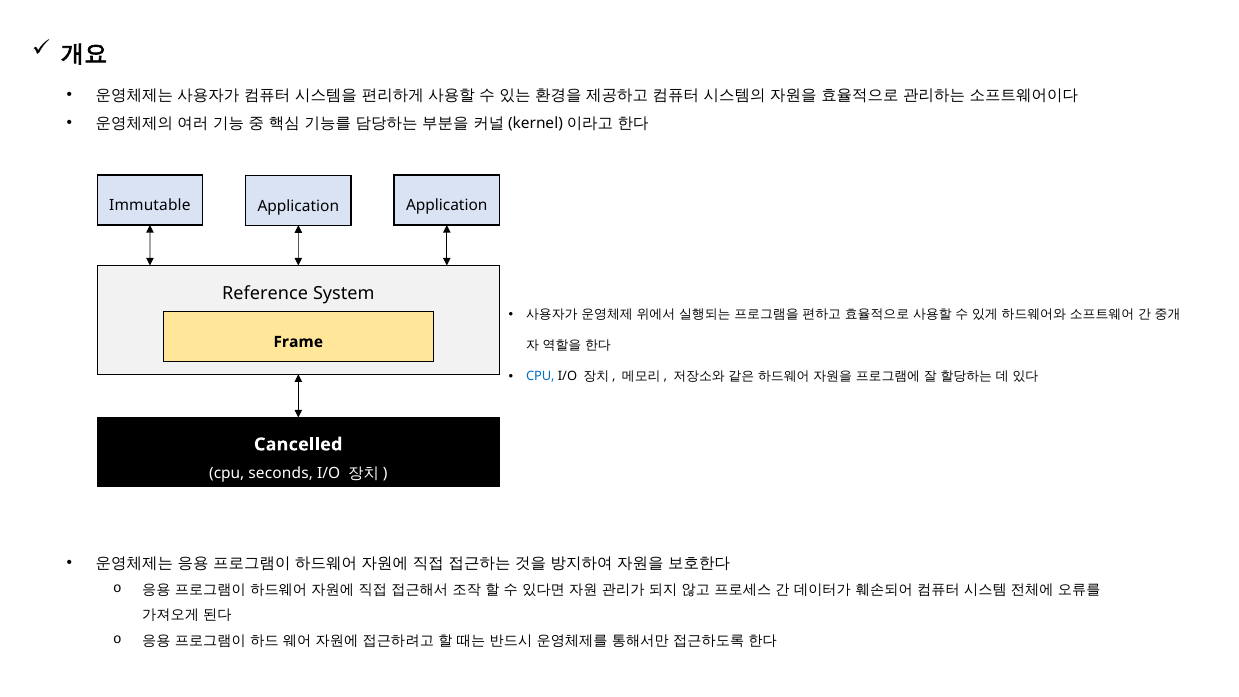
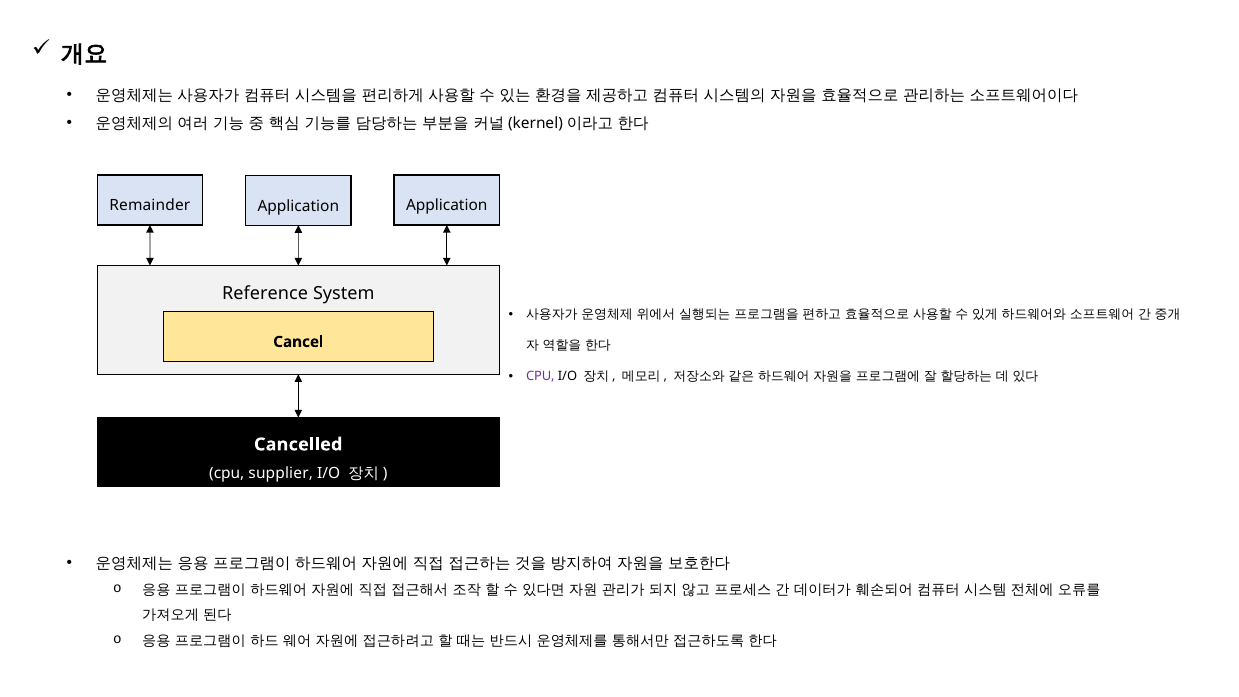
Immutable: Immutable -> Remainder (150, 206)
Frame: Frame -> Cancel (298, 342)
CPU colour: blue -> purple (540, 377)
seconds: seconds -> supplier (281, 474)
